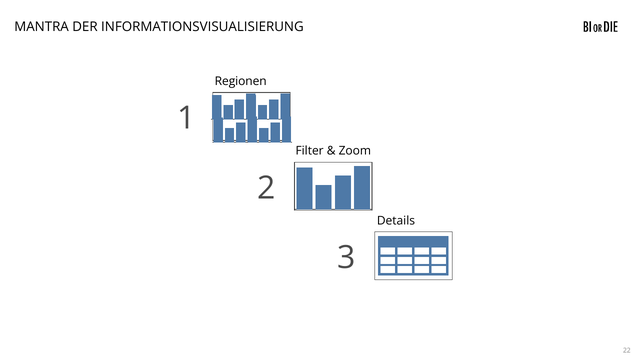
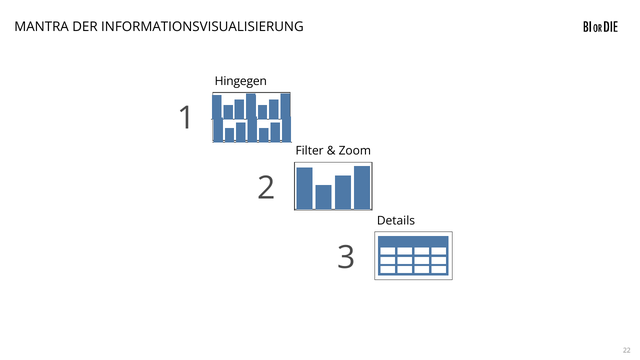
Regionen: Regionen -> Hingegen (241, 81)
